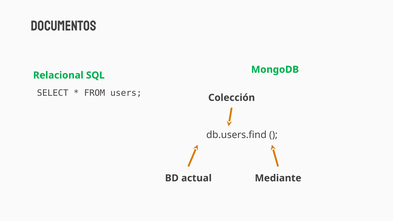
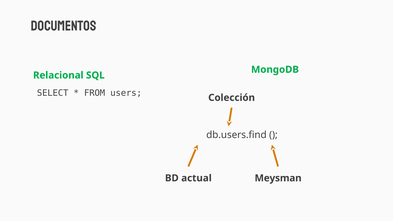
Mediante: Mediante -> Meysman (278, 178)
